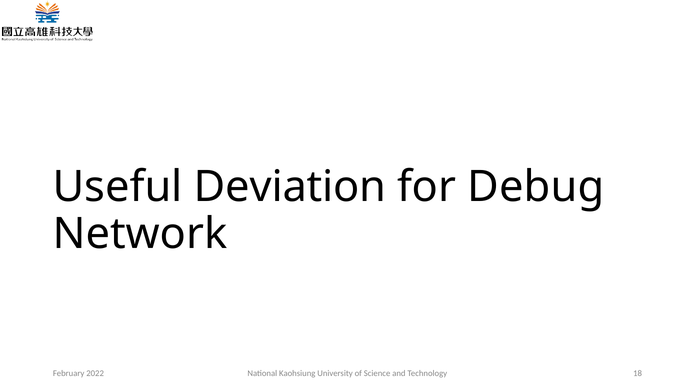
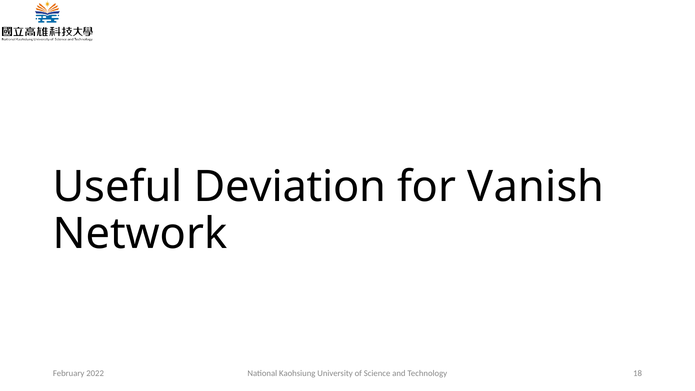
Debug: Debug -> Vanish (536, 187)
